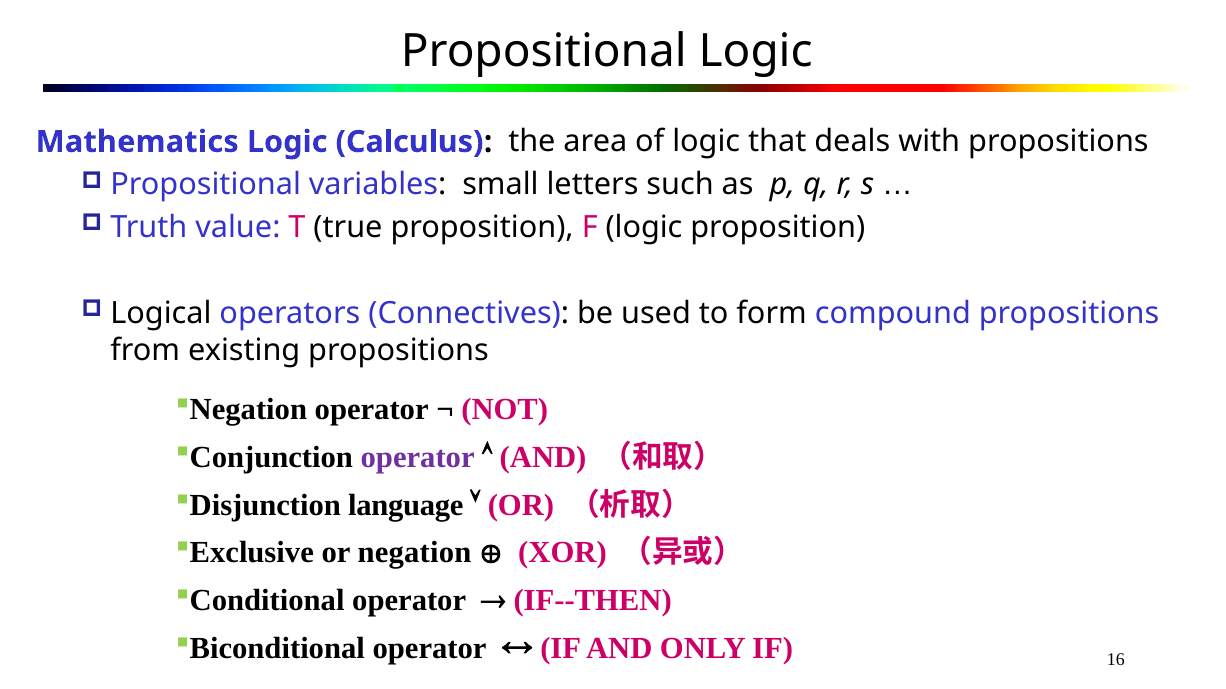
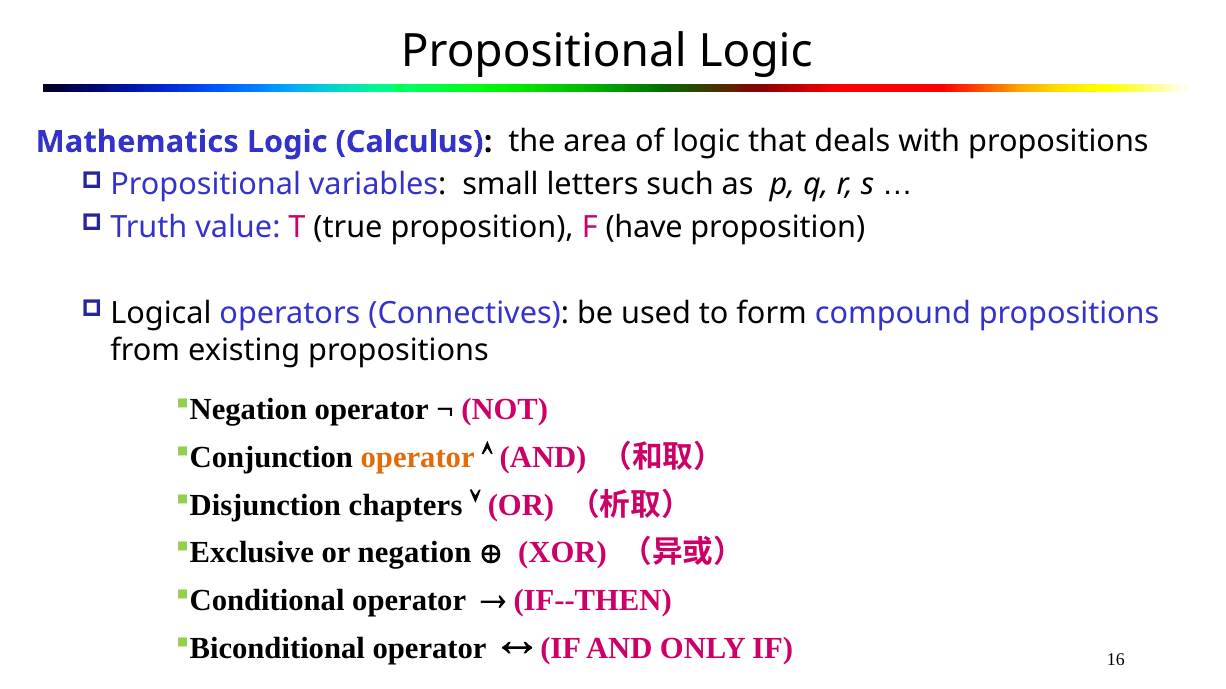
F logic: logic -> have (644, 228)
operator colour: purple -> orange (418, 458)
language: language -> chapters (406, 505)
